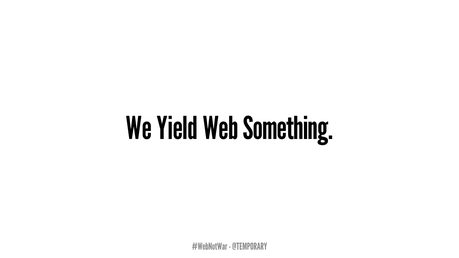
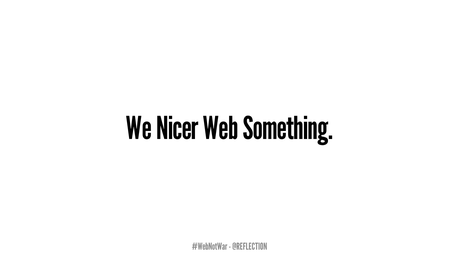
Yield: Yield -> Nicer (177, 129)
@TEMPORARY: @TEMPORARY -> @REFLECTION (250, 247)
